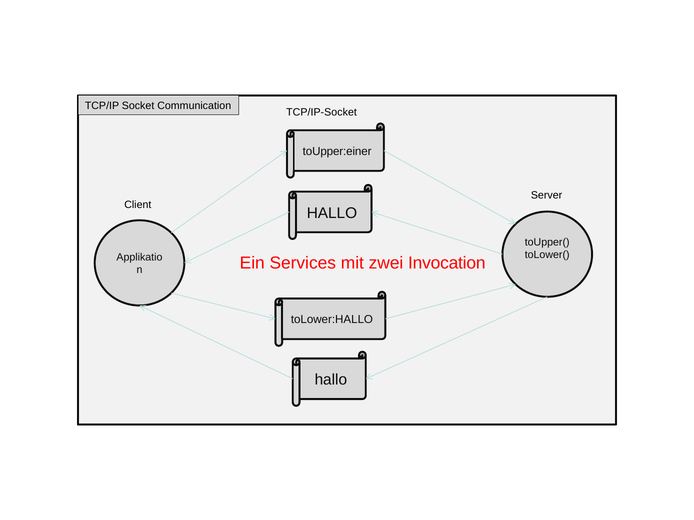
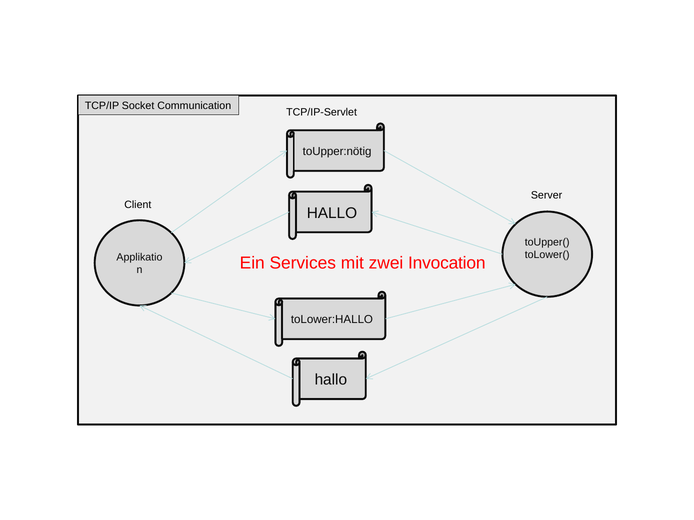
TCP/IP-Socket: TCP/IP-Socket -> TCP/IP-Servlet (322, 112)
toUpper:einer: toUpper:einer -> toUpper:nötig (337, 151)
